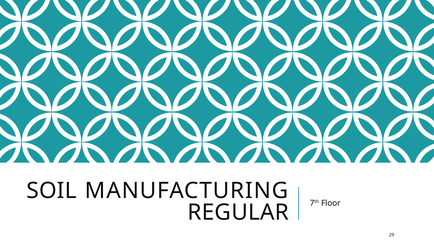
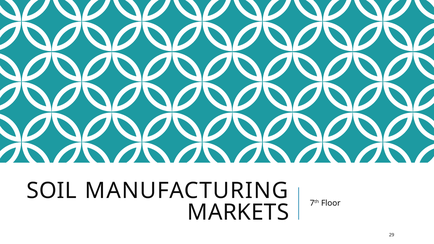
REGULAR: REGULAR -> MARKETS (238, 212)
